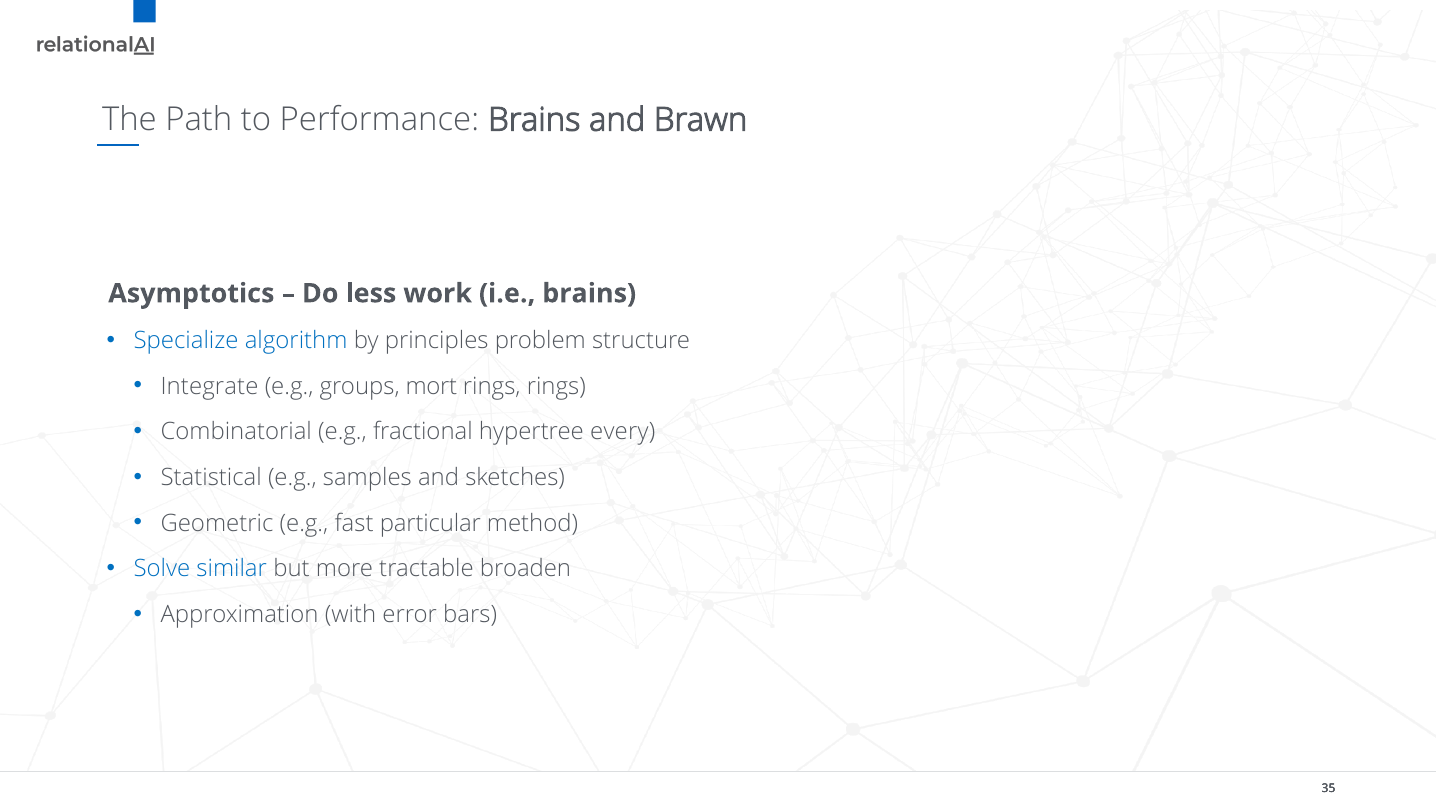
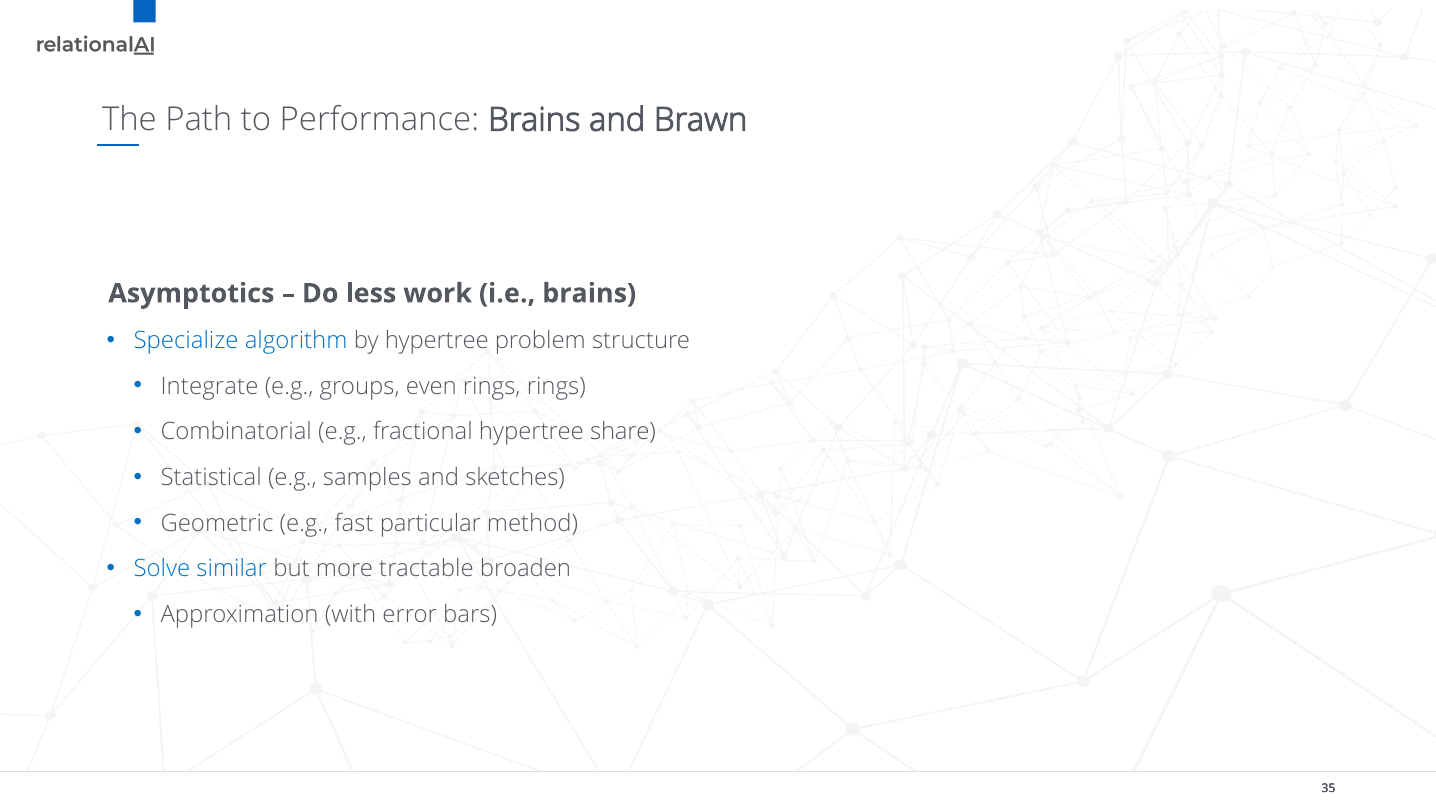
by principles: principles -> hypertree (437, 341)
mort: mort -> even (431, 386)
every: every -> share (623, 432)
